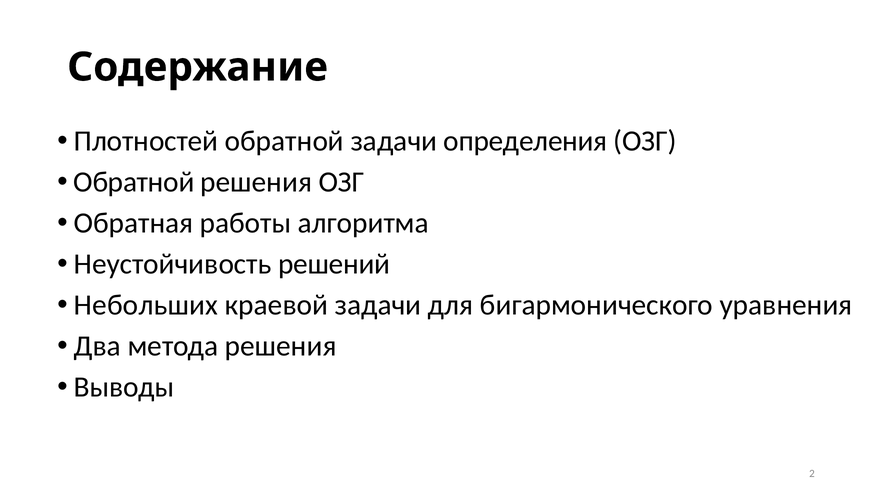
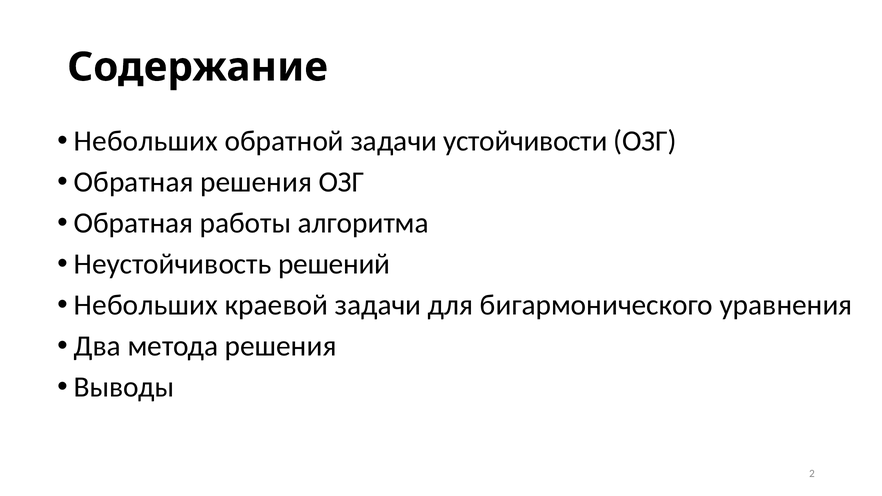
Плотностей: Плотностей -> Небольших (146, 141)
определения: определения -> устойчивости (525, 141)
Обратной: Обратной -> Обратная (134, 182)
